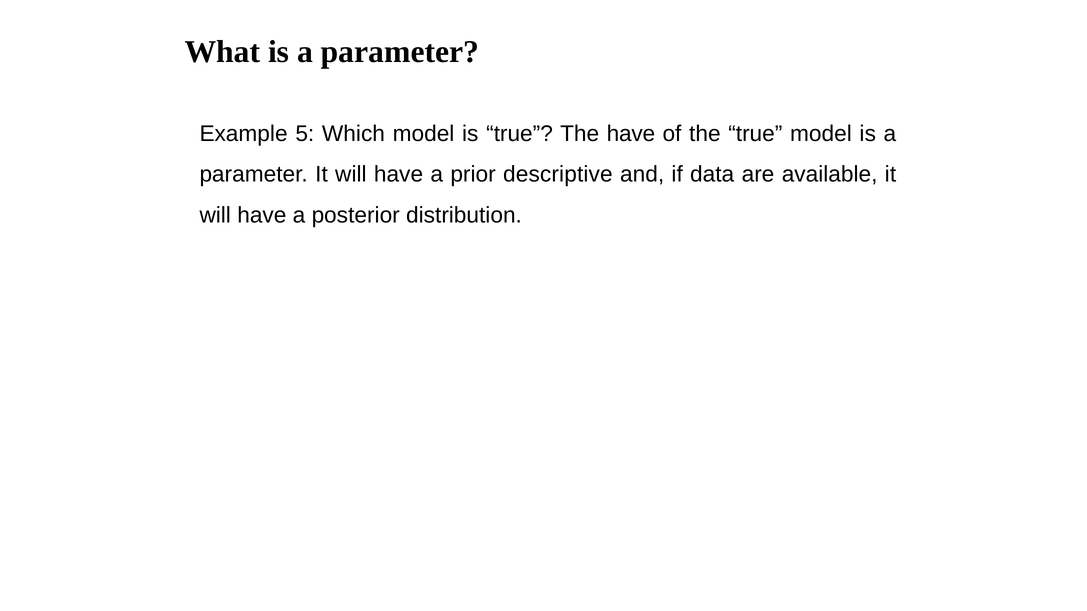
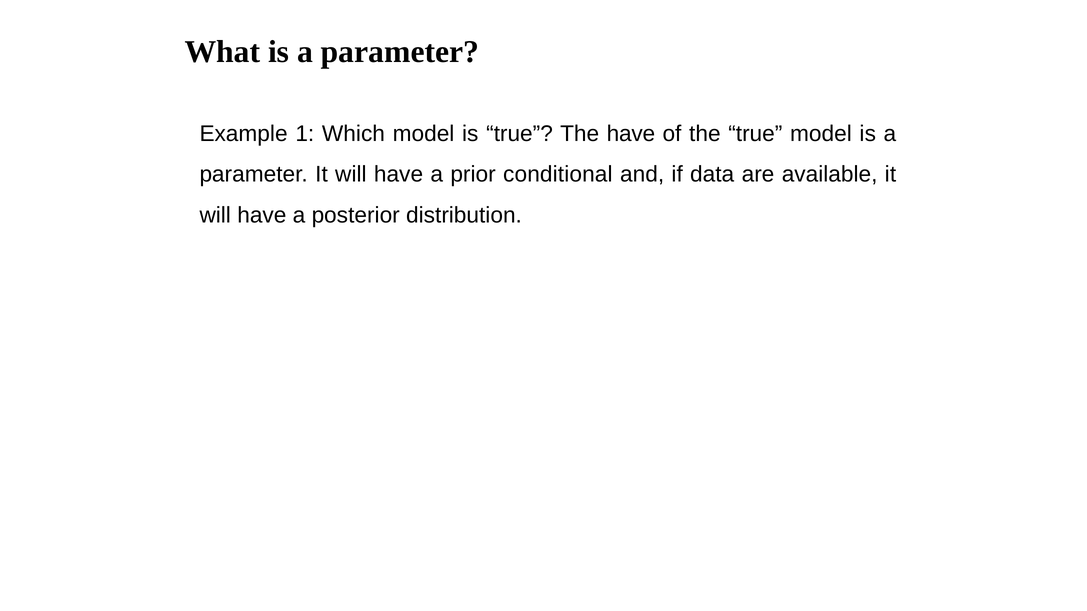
5: 5 -> 1 (305, 134)
descriptive: descriptive -> conditional (558, 175)
